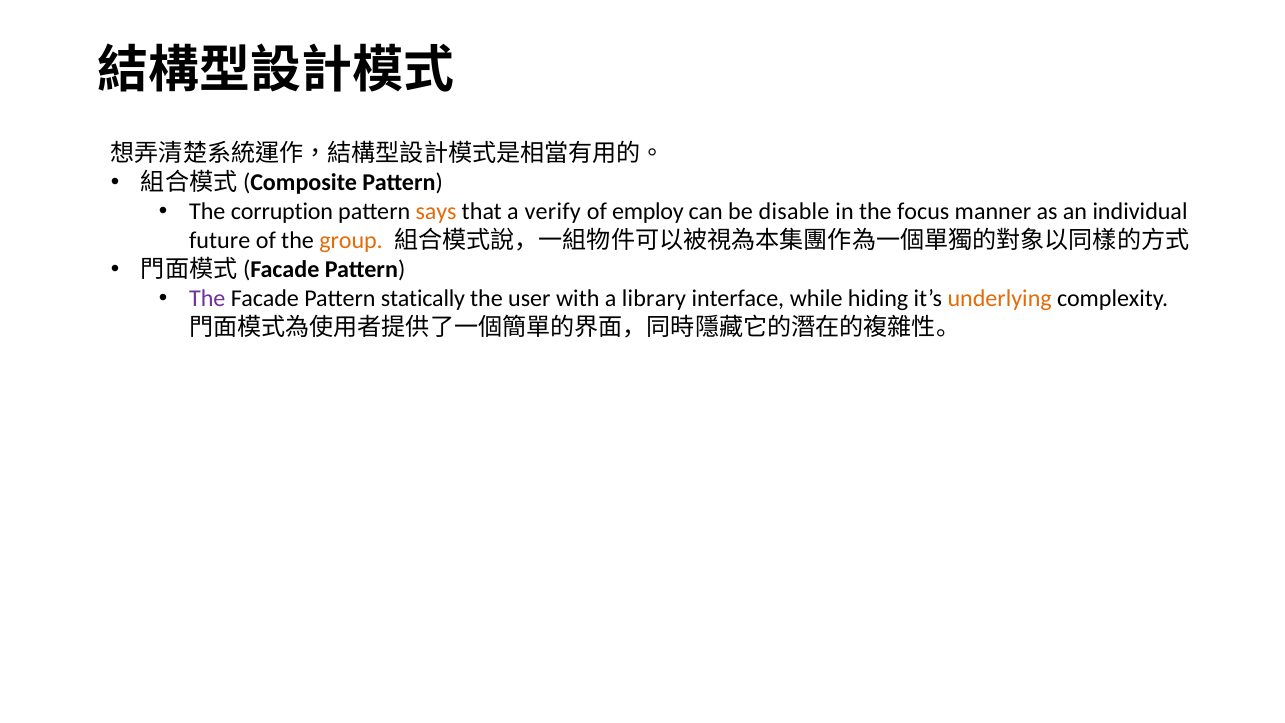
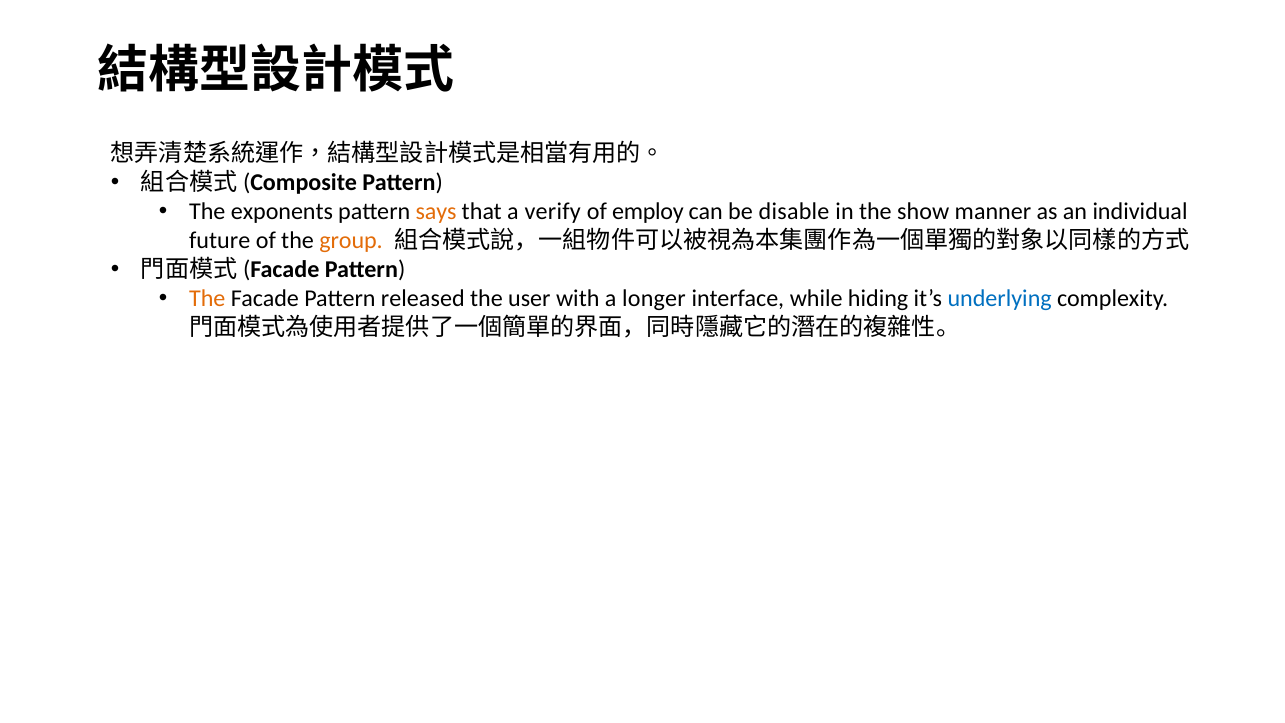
corruption: corruption -> exponents (282, 212)
focus: focus -> show (923, 212)
The colour: purple -> orange (207, 299)
statically: statically -> released (423, 299)
library: library -> longer (654, 299)
underlying colour: orange -> blue (1000, 299)
